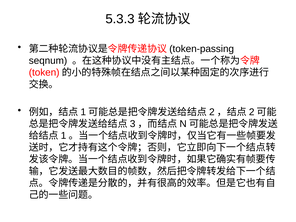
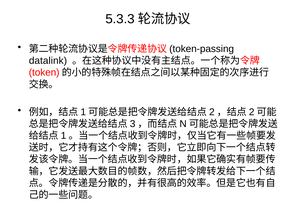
seqnum: seqnum -> datalink (48, 61)
